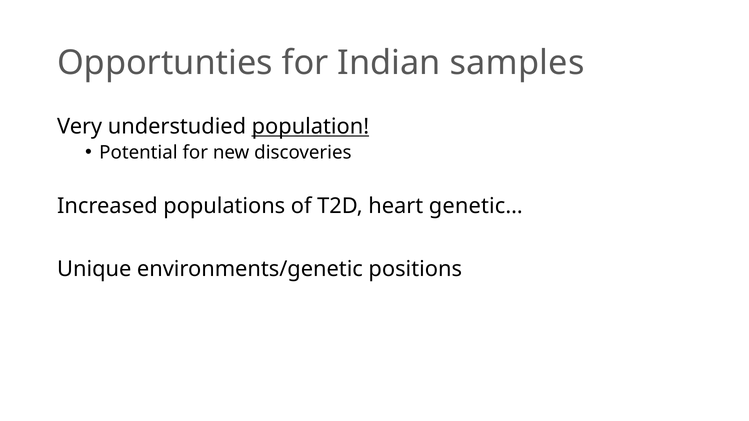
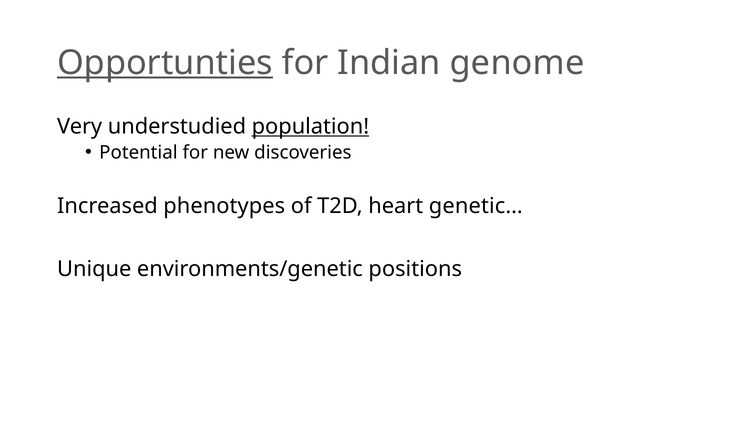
Opportunties underline: none -> present (165, 63)
samples: samples -> genome (517, 63)
populations: populations -> phenotypes (224, 206)
